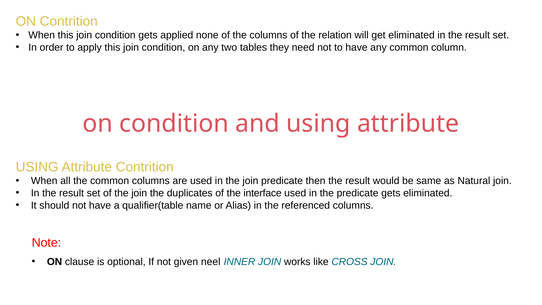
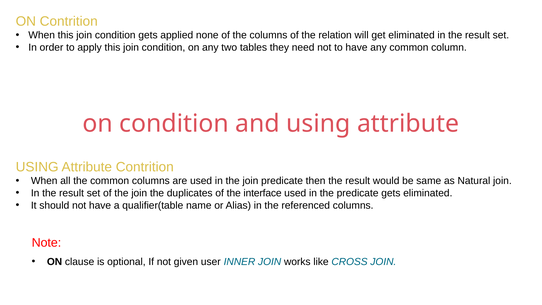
neel: neel -> user (211, 262)
